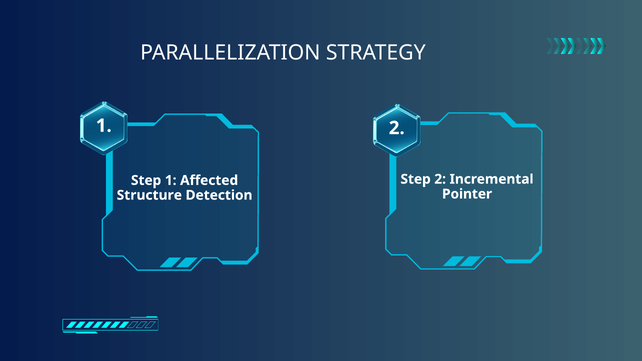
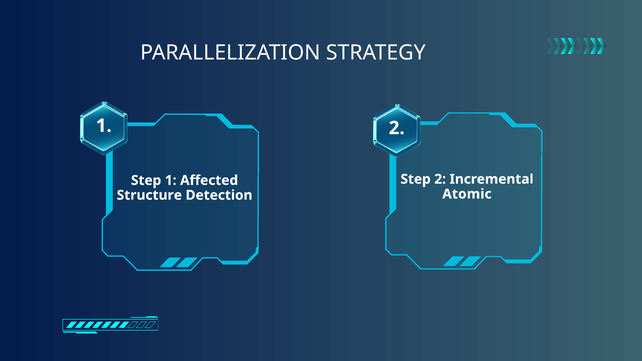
Pointer: Pointer -> Atomic (467, 194)
